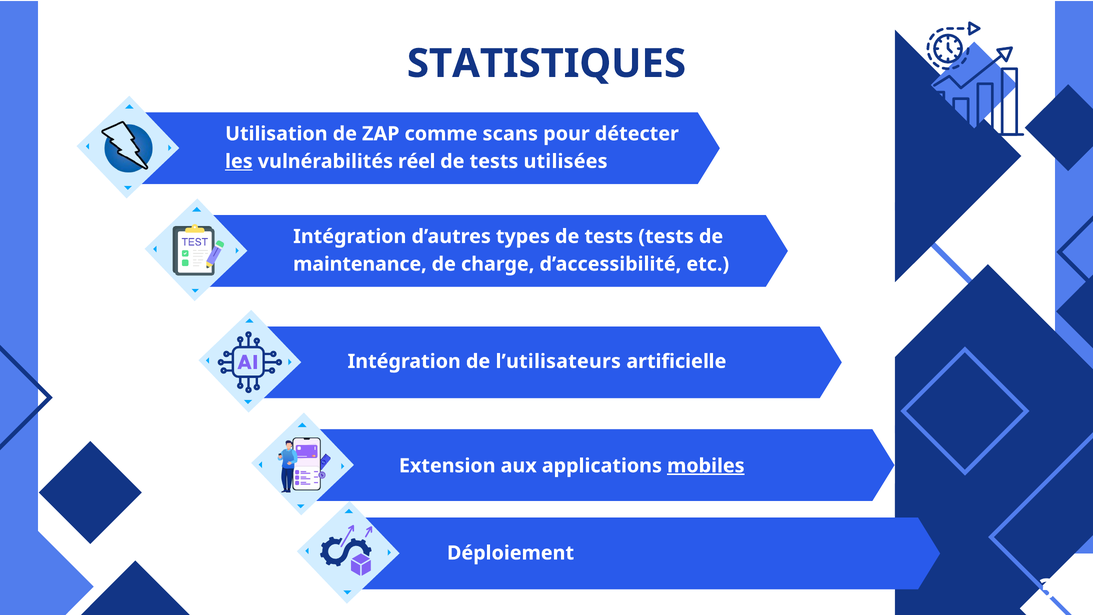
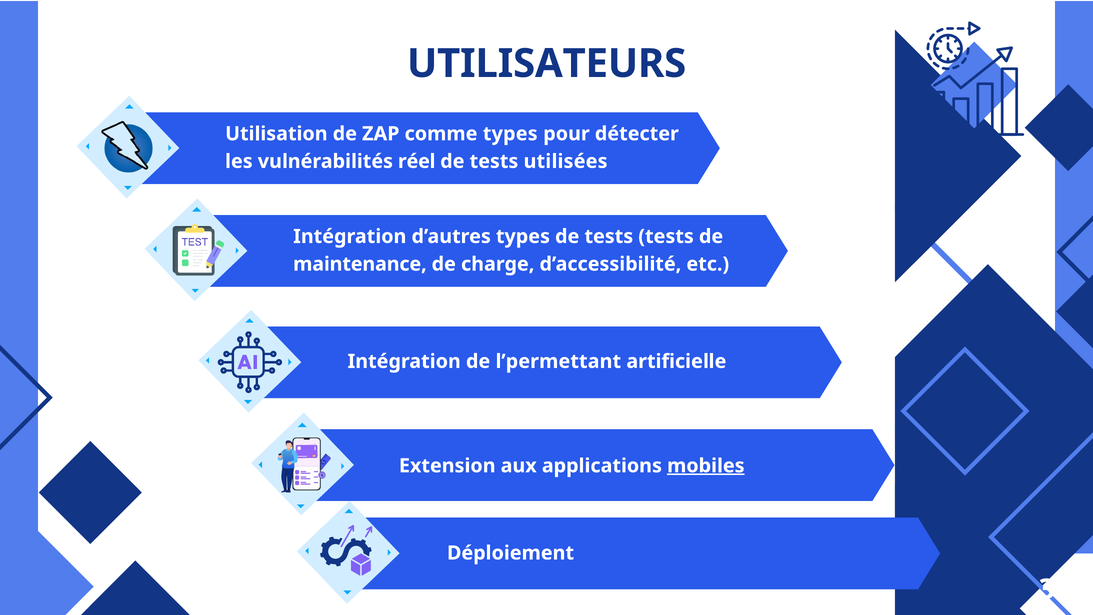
STATISTIQUES: STATISTIQUES -> UTILISATEURS (547, 64)
comme scans: scans -> types (510, 134)
les underline: present -> none (239, 161)
l’utilisateurs: l’utilisateurs -> l’permettant (558, 361)
